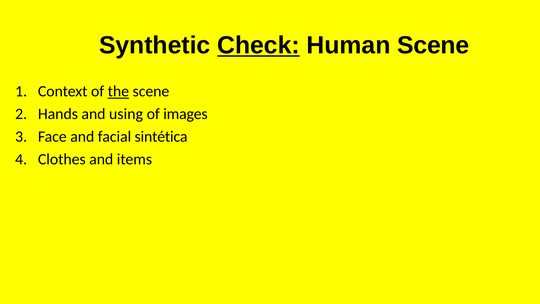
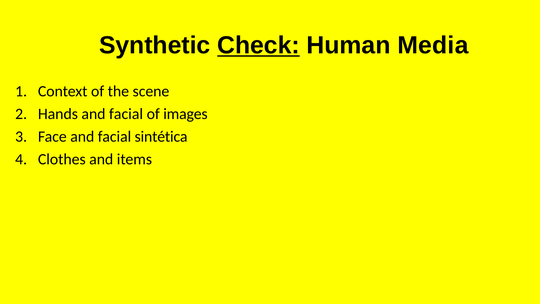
Human Scene: Scene -> Media (433, 45)
the underline: present -> none (118, 91)
Hands and using: using -> facial (126, 114)
